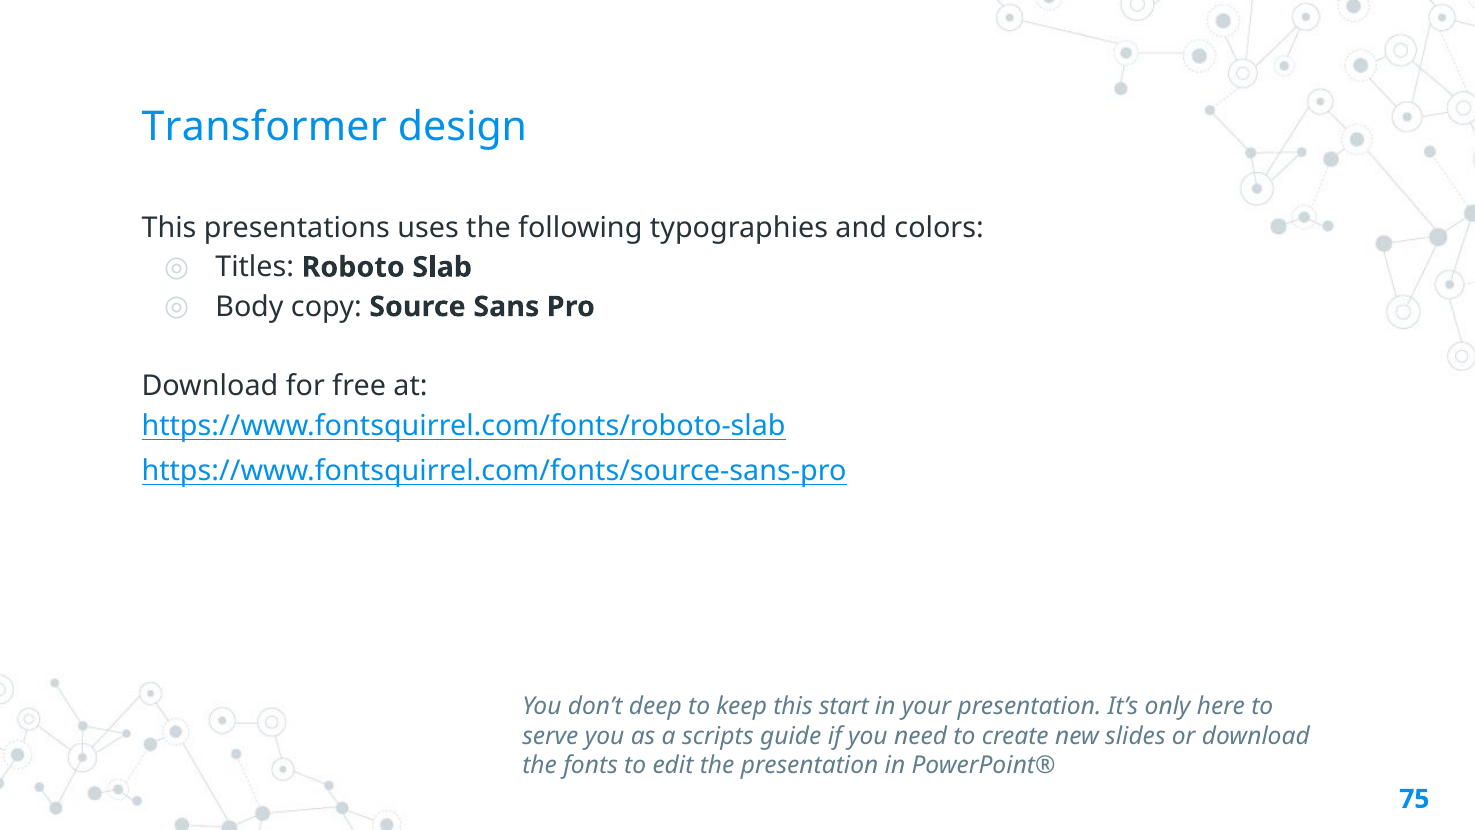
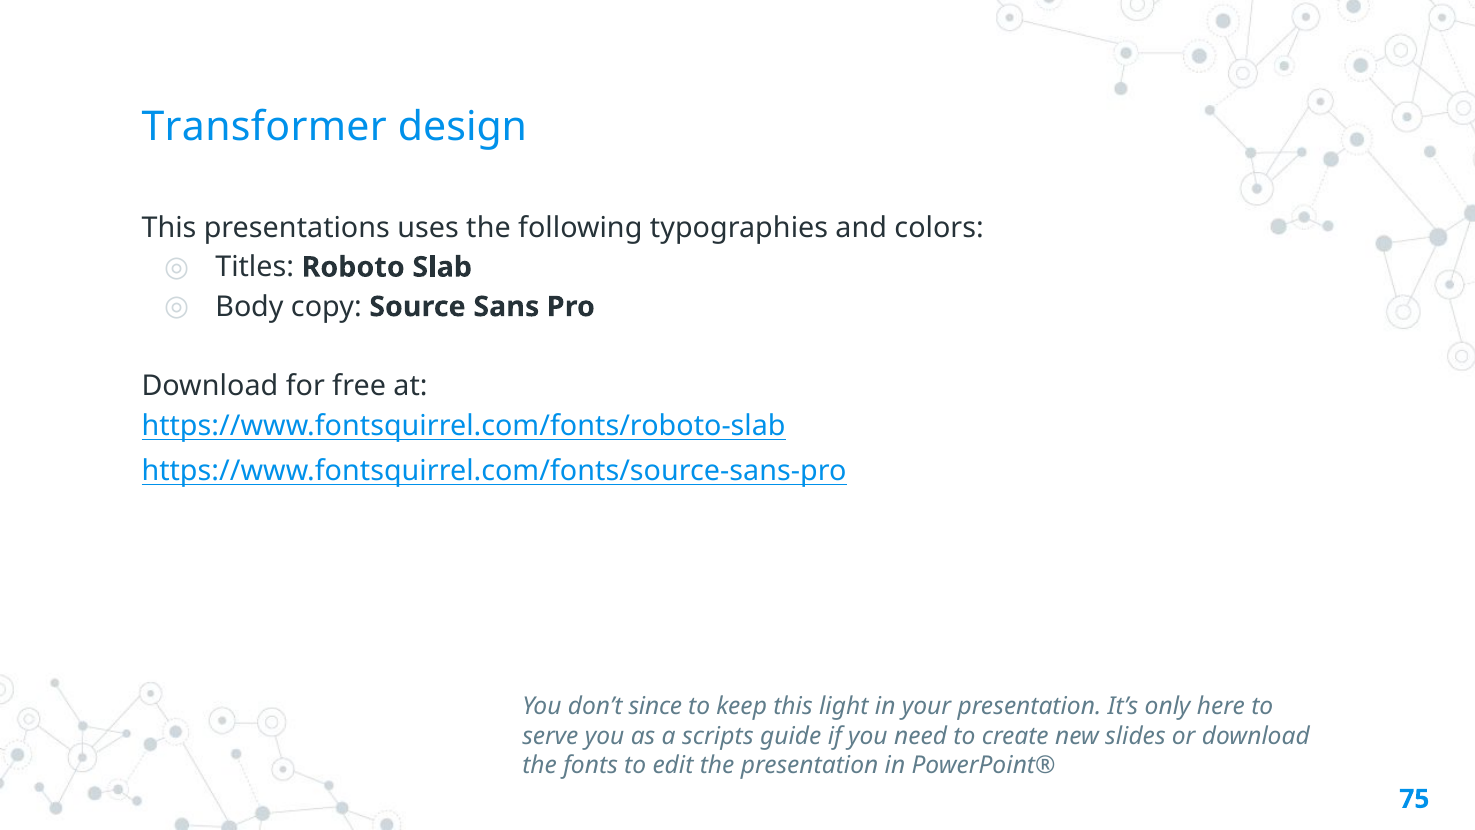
deep: deep -> since (655, 706)
start: start -> light (844, 706)
